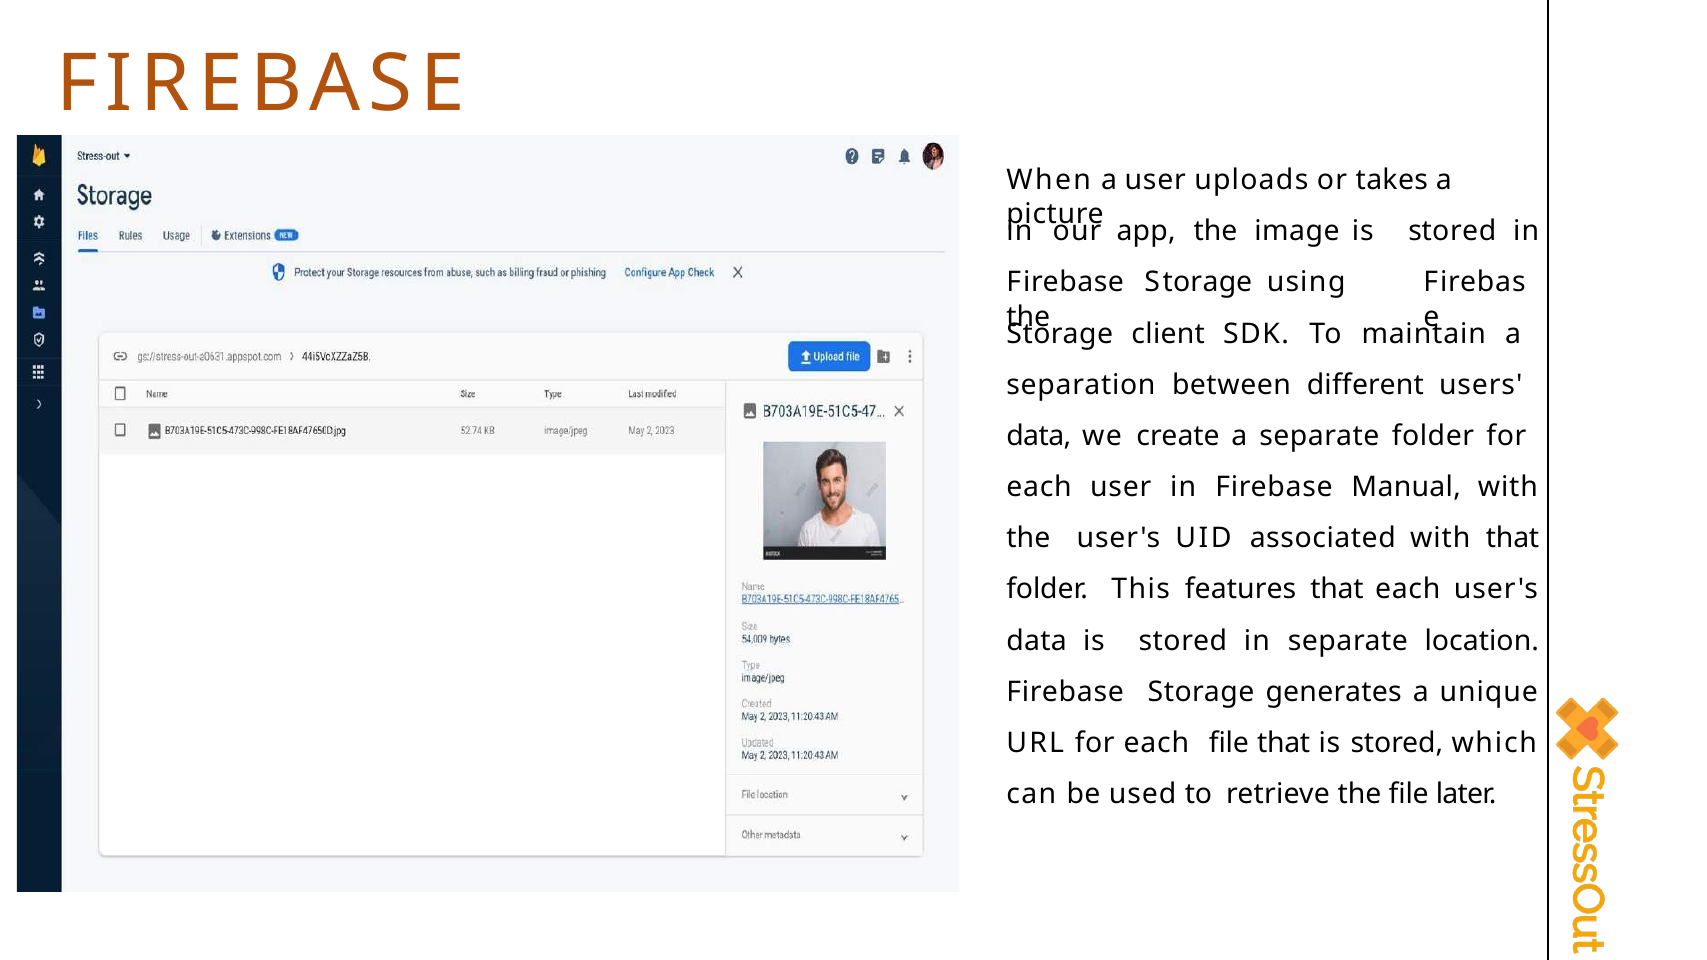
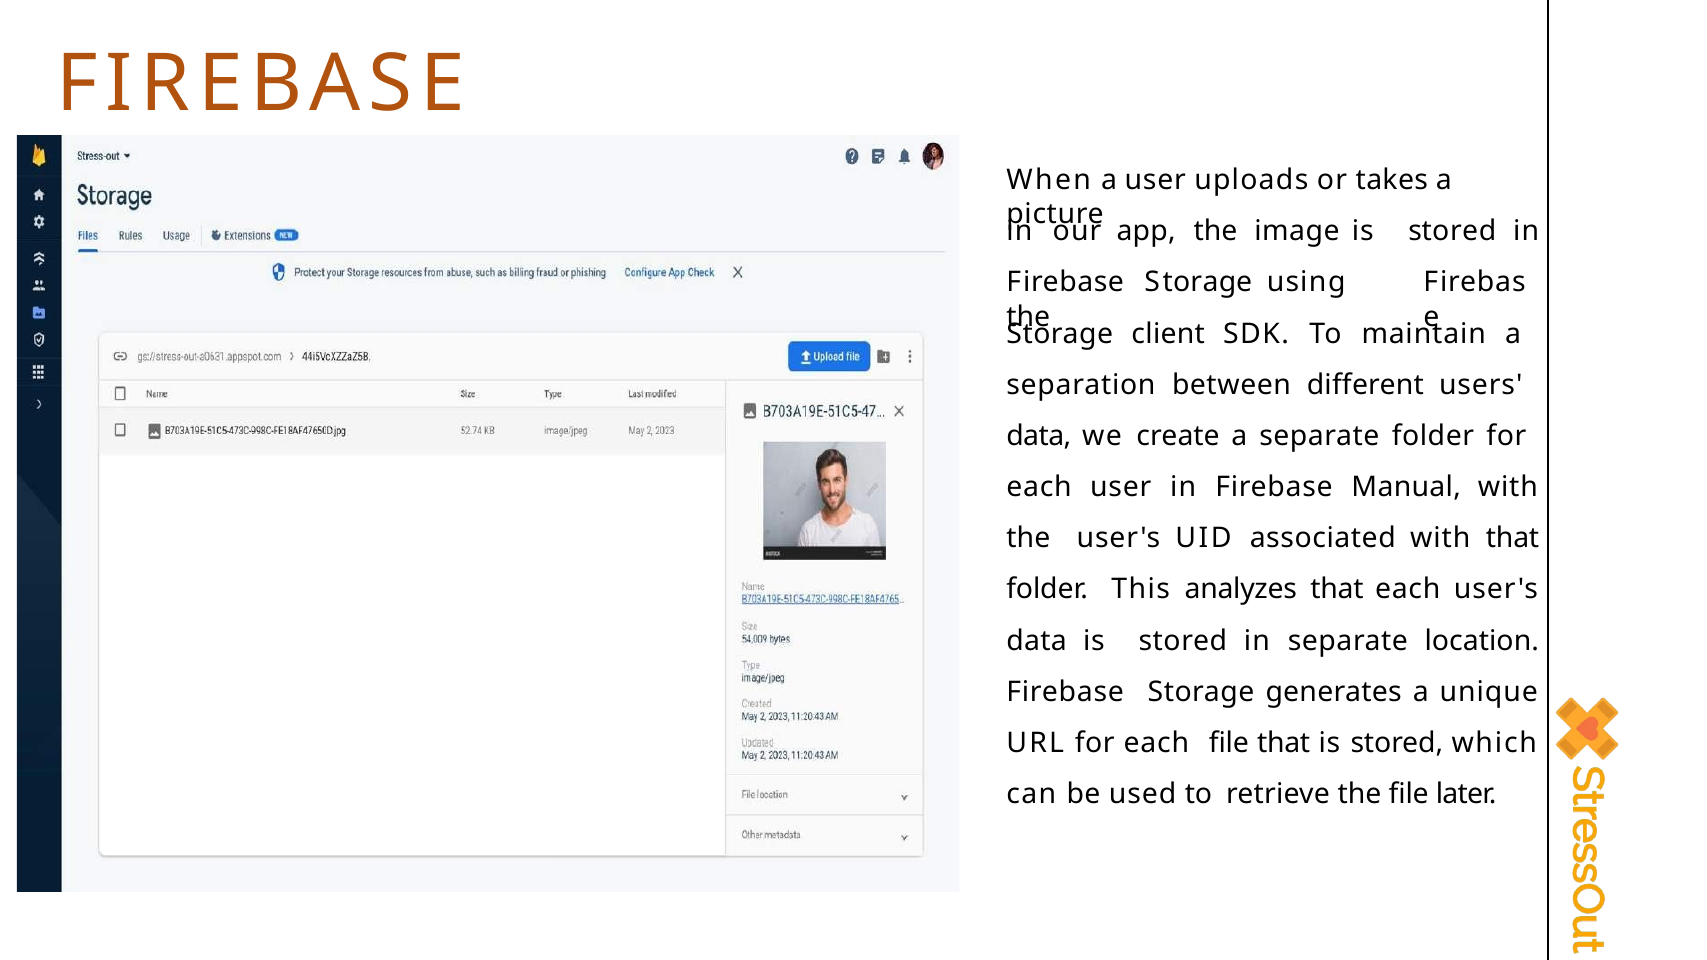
features: features -> analyzes (1241, 590)
